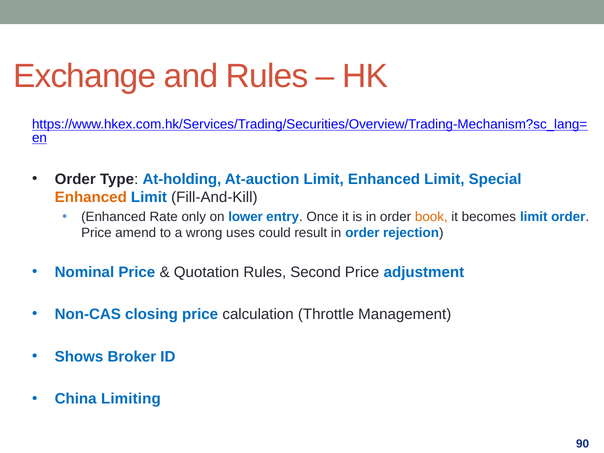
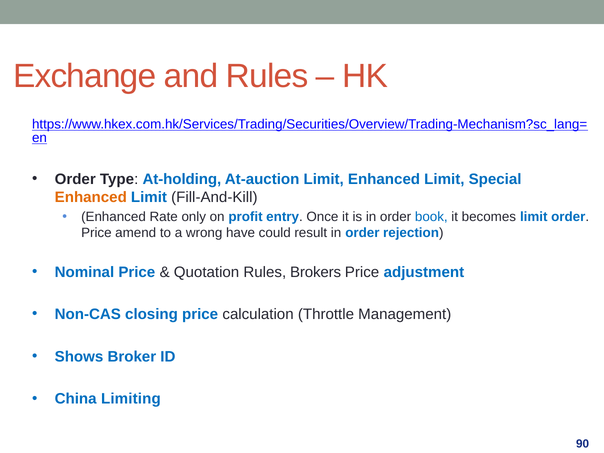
lower: lower -> profit (246, 217)
book colour: orange -> blue (431, 217)
uses: uses -> have (241, 233)
Second: Second -> Brokers (316, 272)
